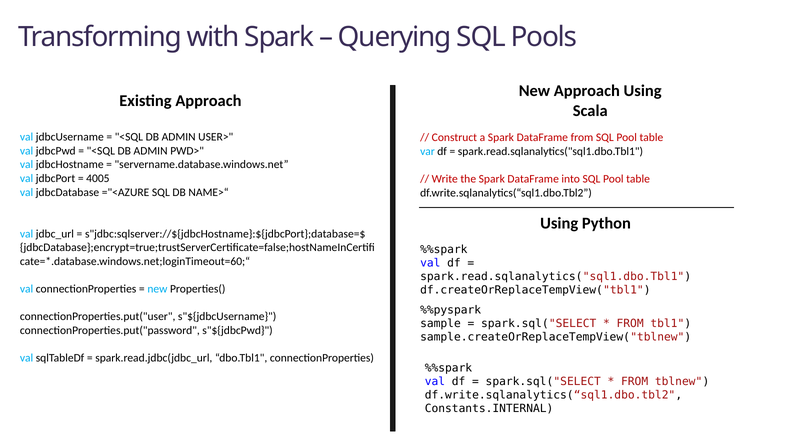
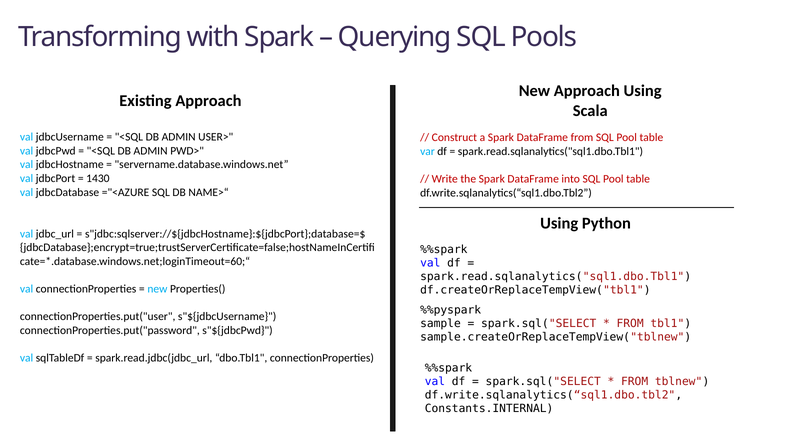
4005: 4005 -> 1430 (98, 179)
